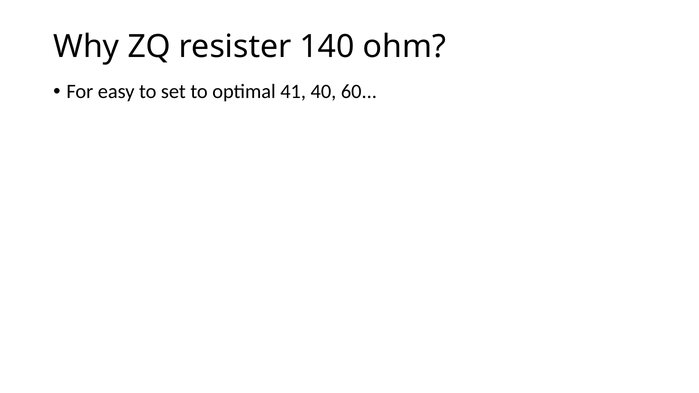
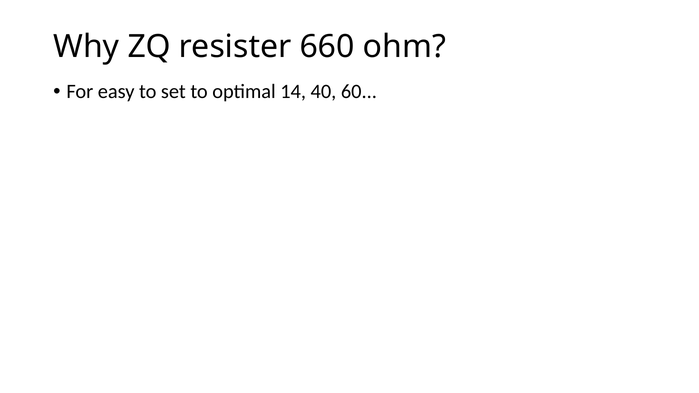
140: 140 -> 660 (327, 47)
41: 41 -> 14 (293, 92)
